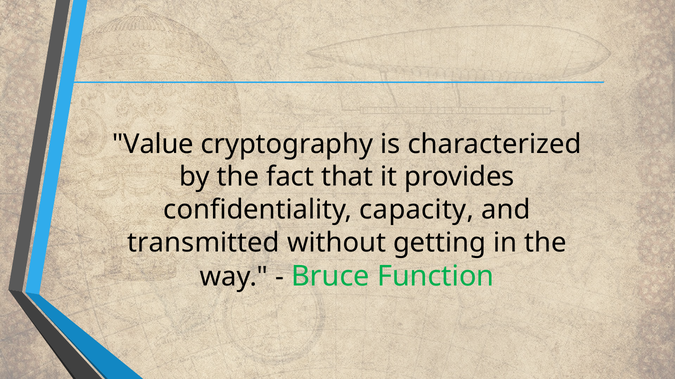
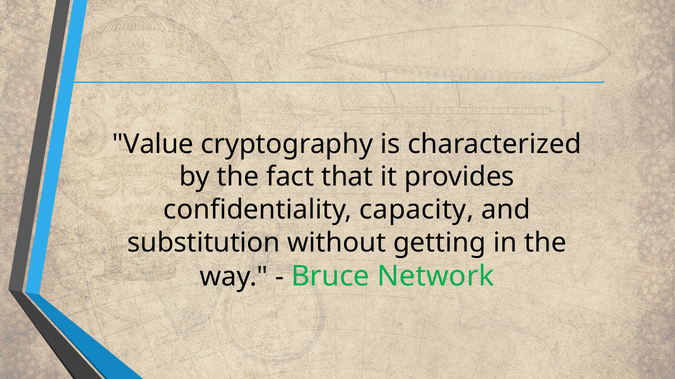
transmitted: transmitted -> substitution (204, 243)
Function: Function -> Network (436, 277)
